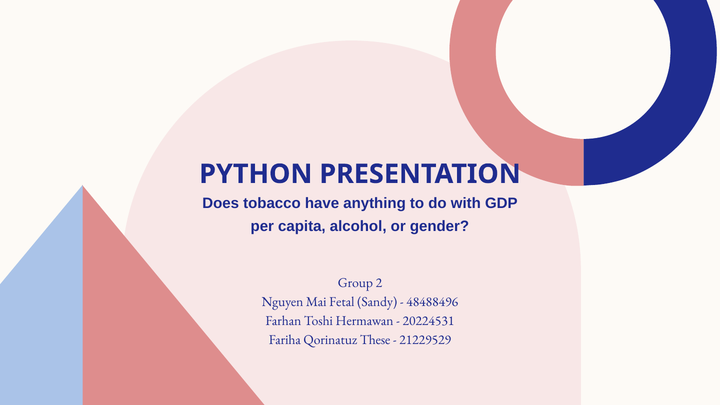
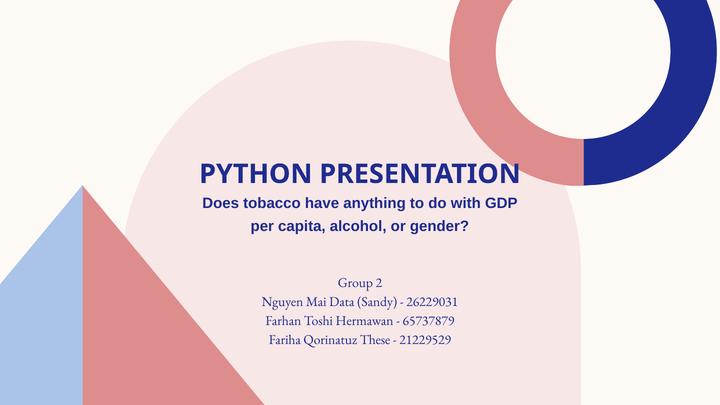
Fetal: Fetal -> Data (342, 302)
48488496: 48488496 -> 26229031 (432, 302)
20224531: 20224531 -> 65737879 (428, 321)
